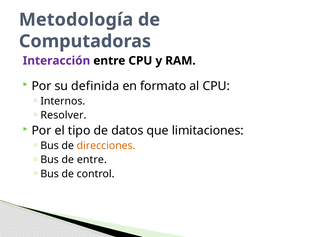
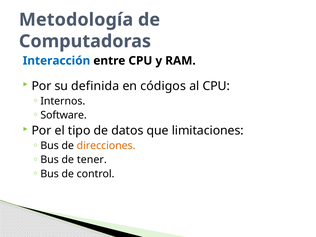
Interacción colour: purple -> blue (56, 61)
formato: formato -> códigos (163, 86)
Resolver: Resolver -> Software (64, 115)
de entre: entre -> tener (92, 160)
